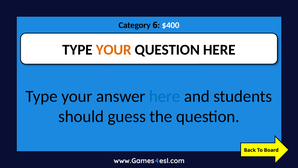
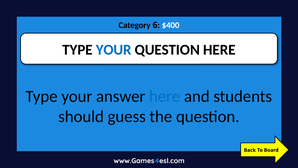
YOUR colour: orange -> blue (114, 50)
